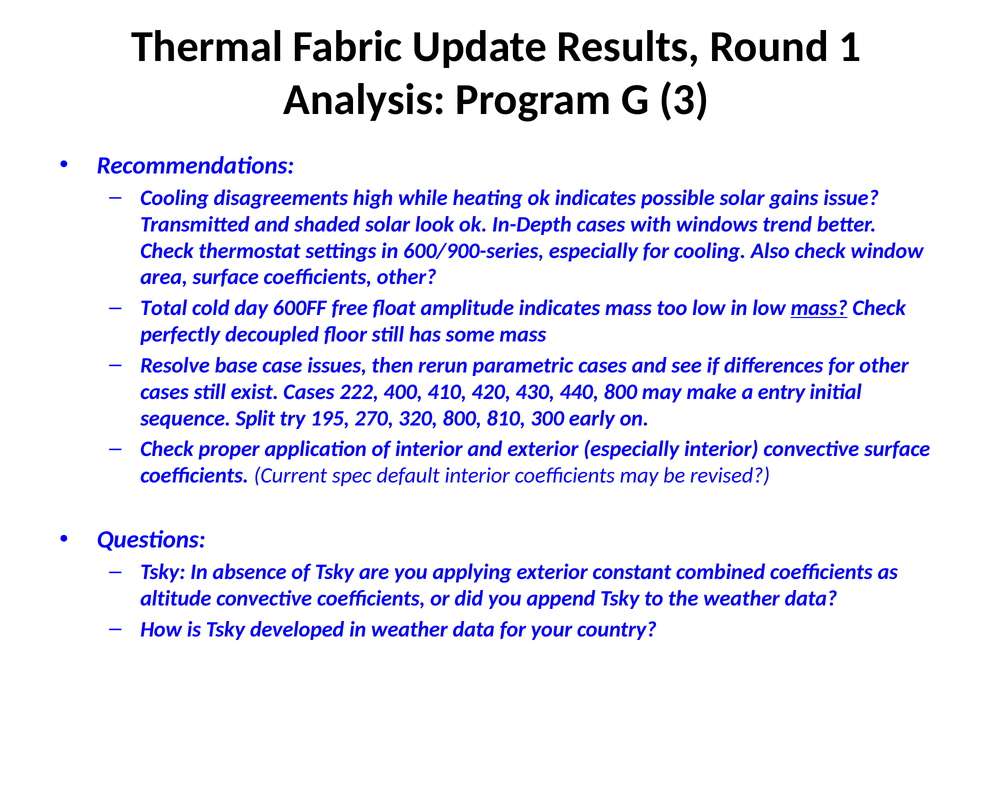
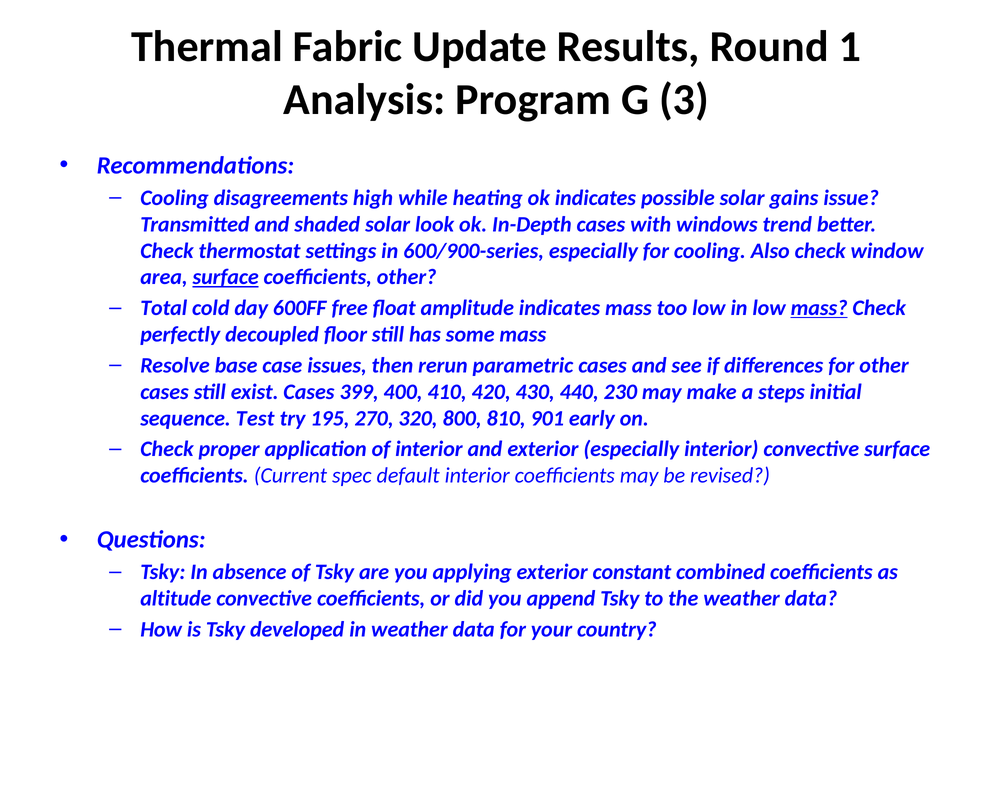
surface underline: none -> present (226, 277)
222: 222 -> 399 (359, 392)
440 800: 800 -> 230 (620, 392)
entry: entry -> steps (781, 392)
Split: Split -> Test (255, 419)
300: 300 -> 901 (547, 419)
